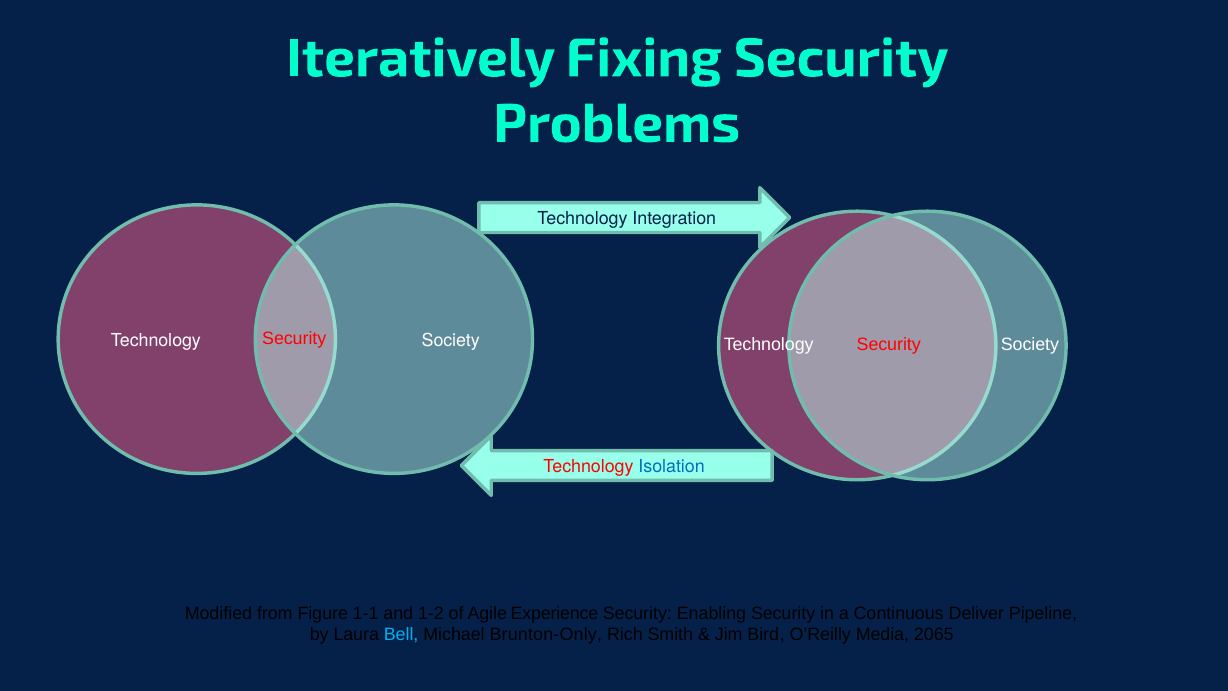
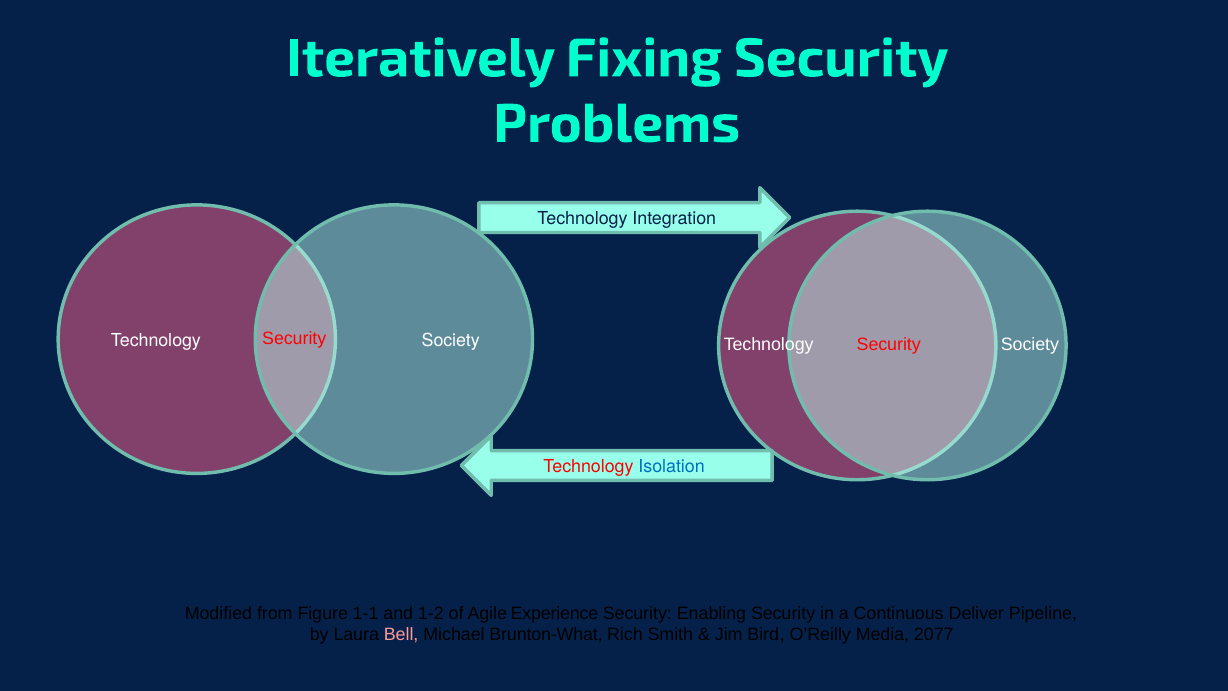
Bell colour: light blue -> pink (401, 635)
Brunton-Only: Brunton-Only -> Brunton-What (546, 635)
2065: 2065 -> 2077 (934, 635)
